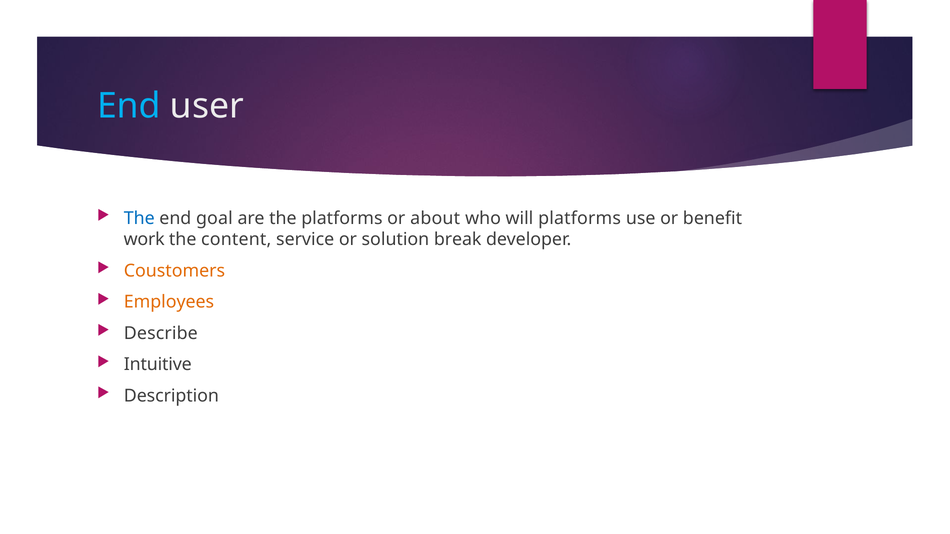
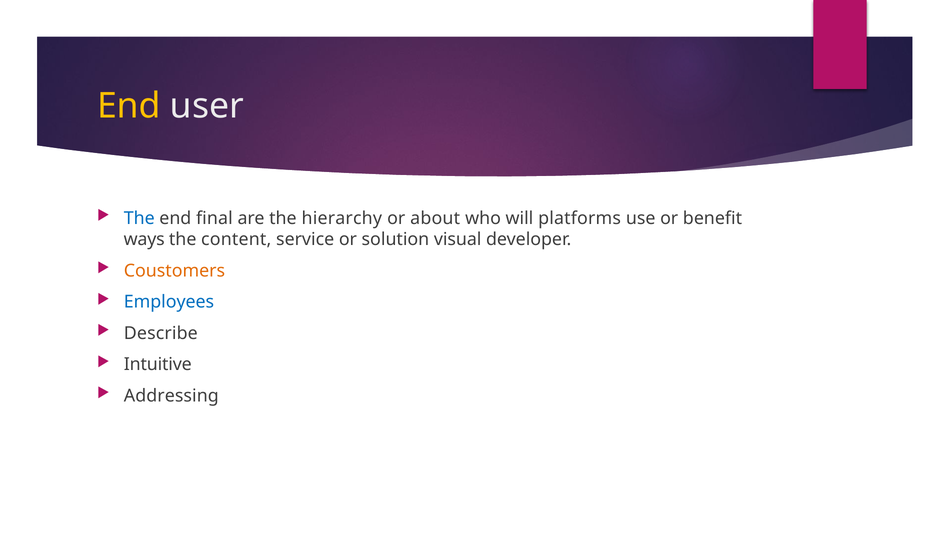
End colour: light blue -> yellow (129, 106)
goal: goal -> final (214, 218)
the platforms: platforms -> hierarchy (342, 218)
work: work -> ways (144, 240)
break: break -> visual (458, 240)
Employees colour: orange -> blue (169, 302)
Description: Description -> Addressing (171, 396)
